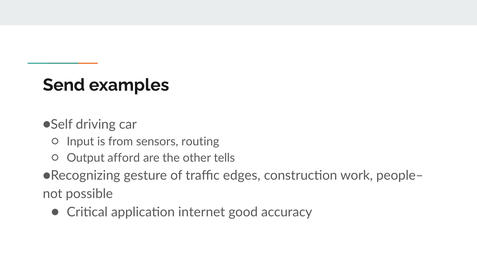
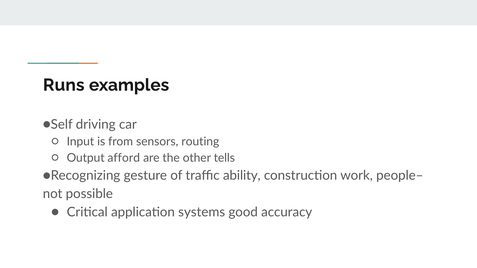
Send: Send -> Runs (64, 85)
edges: edges -> ability (242, 176)
internet: internet -> systems (202, 212)
